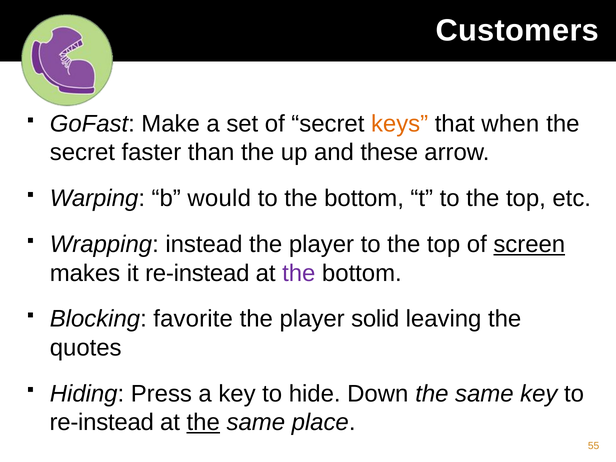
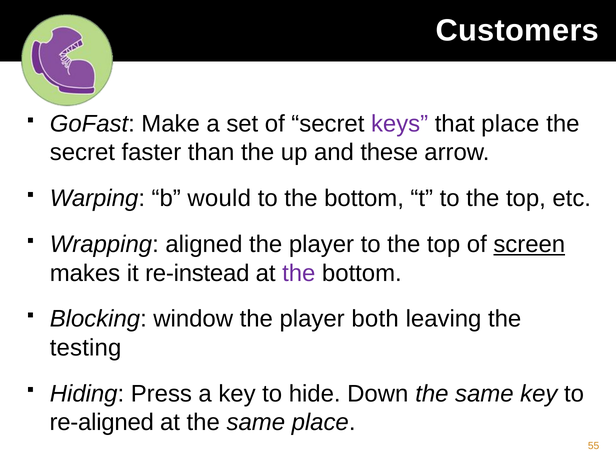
keys colour: orange -> purple (400, 124)
that when: when -> place (510, 124)
instead: instead -> aligned (204, 244)
favorite: favorite -> window (193, 319)
solid: solid -> both (375, 319)
quotes: quotes -> testing (86, 348)
re-instead: re-instead -> re-aligned (102, 422)
the underline: present -> none (203, 422)
